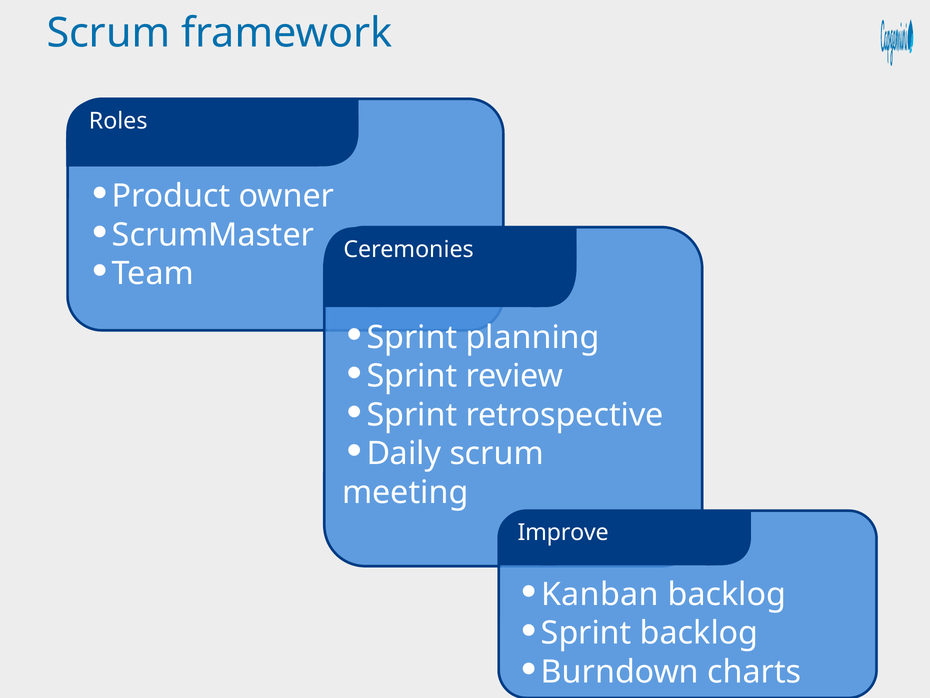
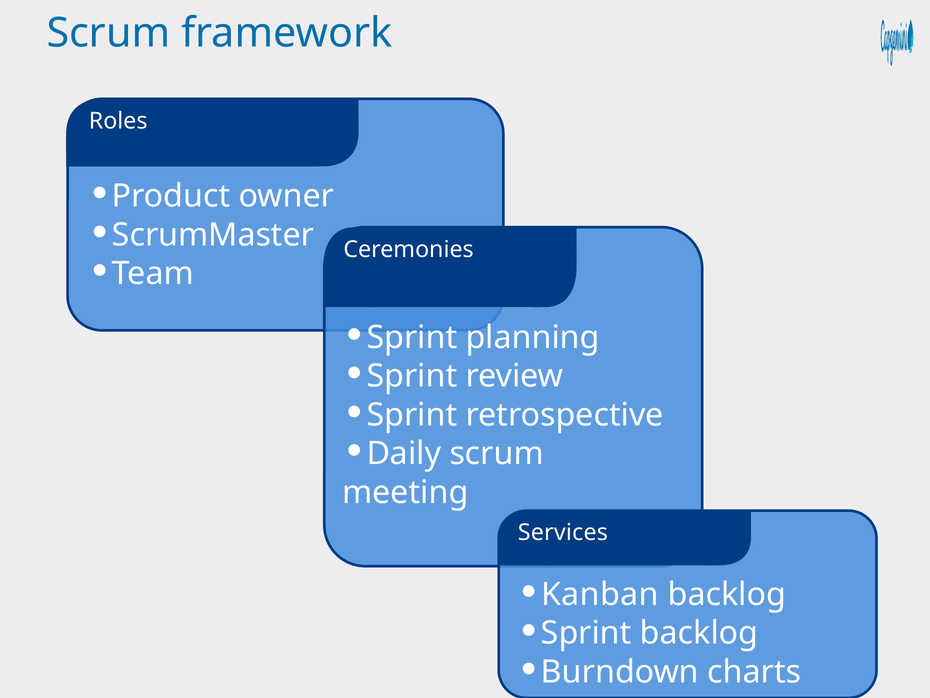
Improve: Improve -> Services (563, 532)
